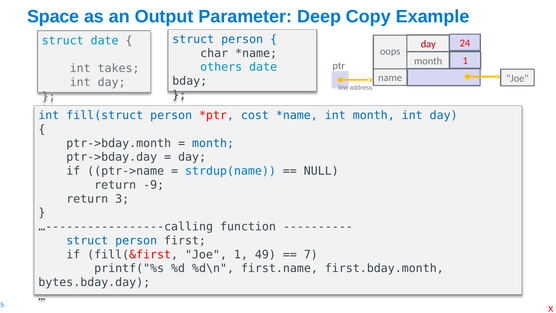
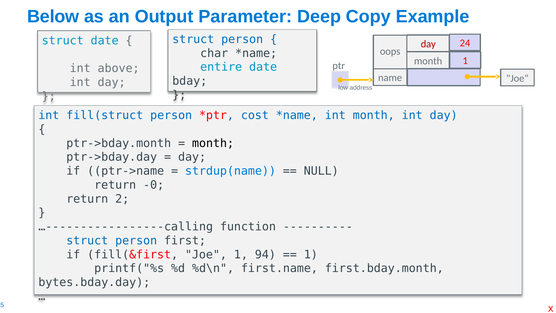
Space: Space -> Below (53, 17)
others: others -> entire (221, 67)
takes: takes -> above (119, 68)
month colour: blue -> black (213, 143)
-9: -9 -> -0 (154, 185)
3: 3 -> 2 (122, 199)
49: 49 -> 94 (265, 254)
7: 7 -> 1 (311, 254)
